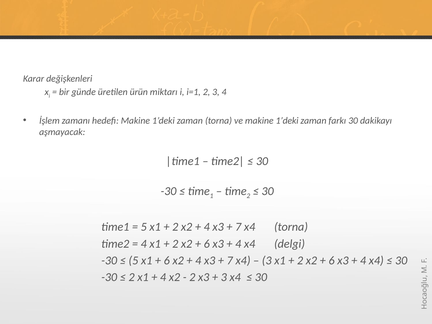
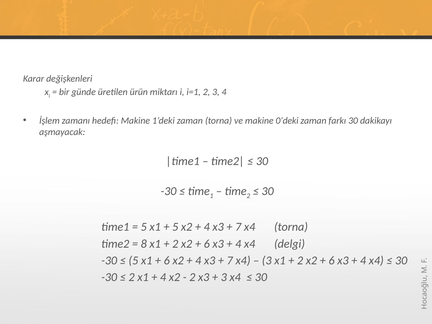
ve makine 1’deki: 1’deki -> 0’deki (287, 121)
2: 2 -> 5 (175, 227)
4: 4 -> 8 (144, 244)
